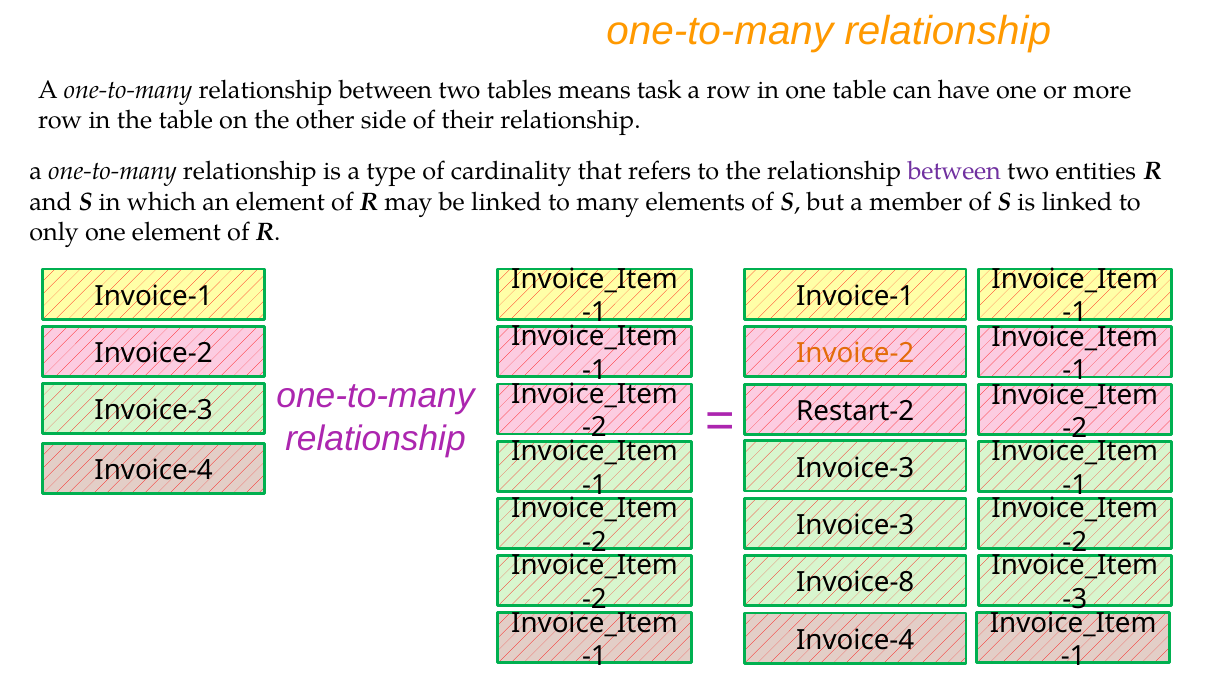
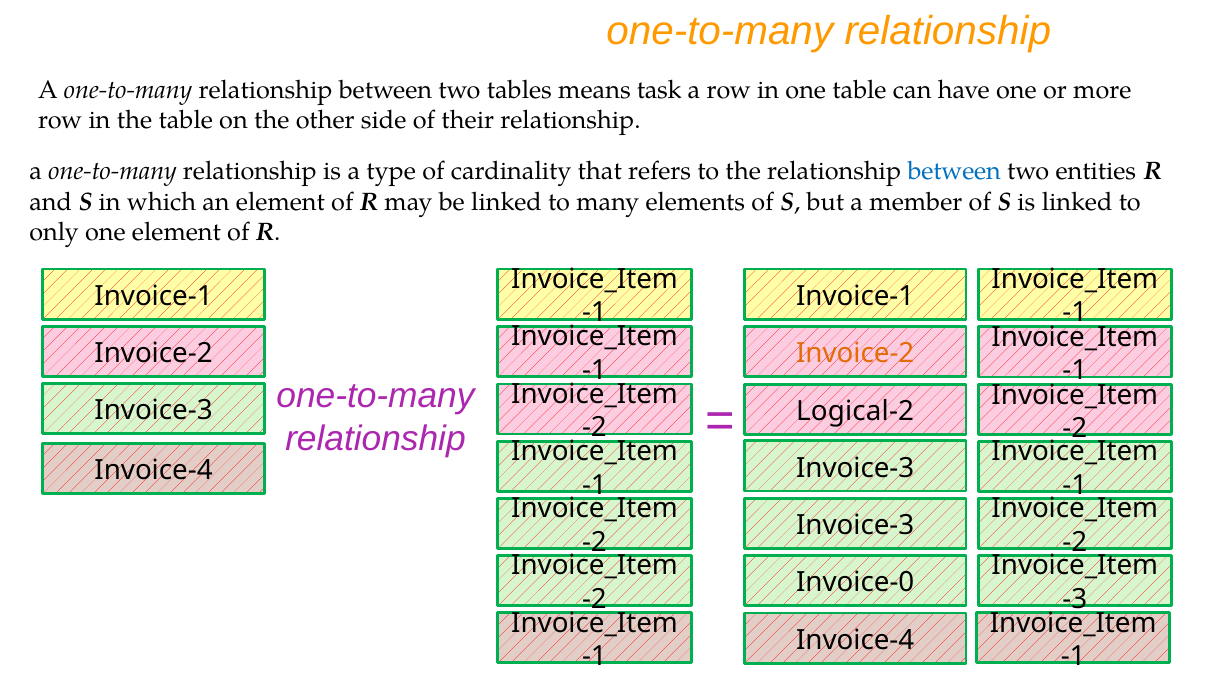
between colour: purple -> blue (954, 171)
Restart-2: Restart-2 -> Logical-2 (855, 411)
Invoice-8: Invoice-8 -> Invoice-0 (855, 582)
